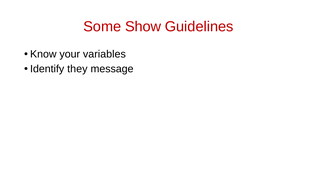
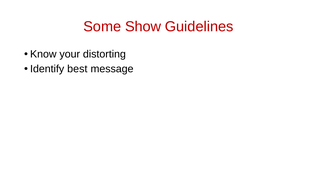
variables: variables -> distorting (104, 54)
they: they -> best (77, 69)
